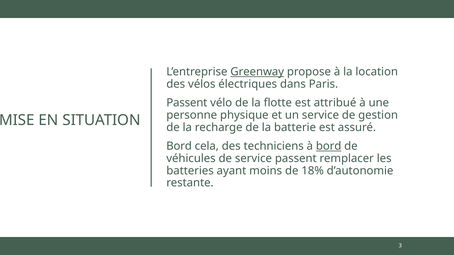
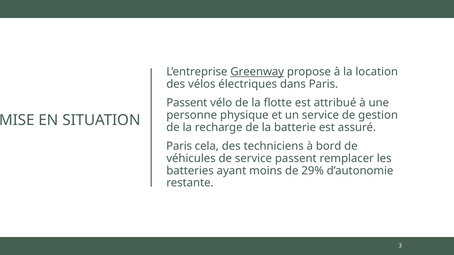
Bord: Bord -> Paris (179, 146)
bord underline: present -> none (329, 146)
18%: 18% -> 29% (313, 171)
